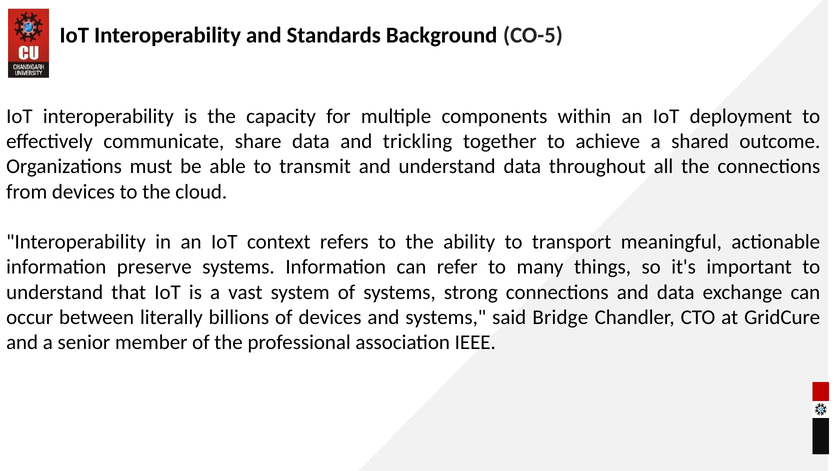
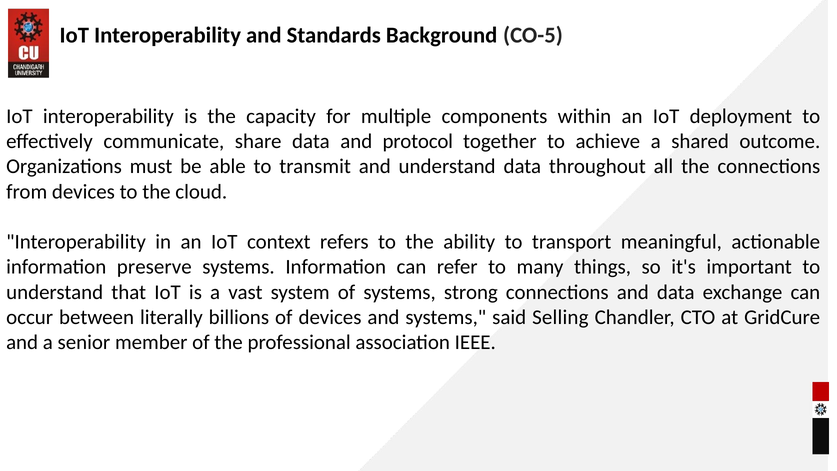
trickling: trickling -> protocol (418, 141)
Bridge: Bridge -> Selling (560, 317)
